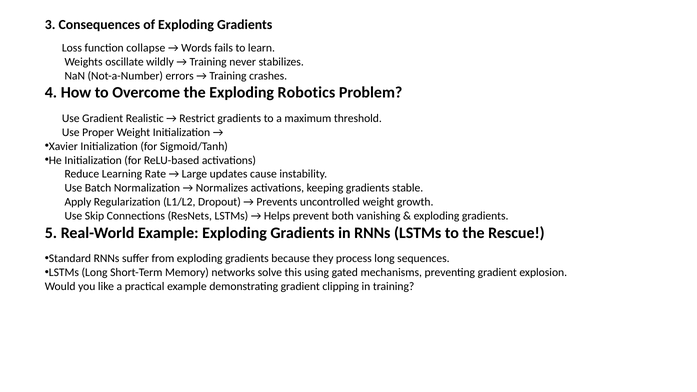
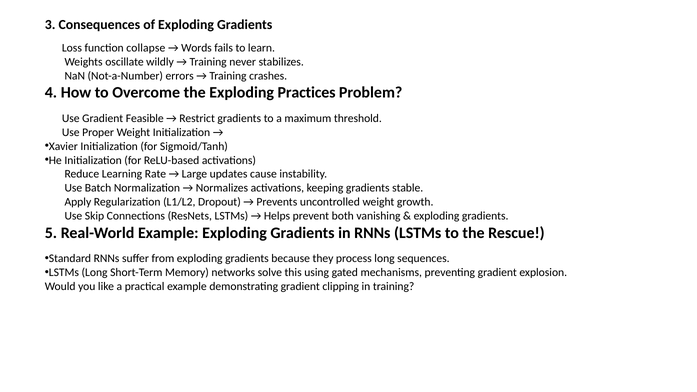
Robotics: Robotics -> Practices (307, 93)
Realistic: Realistic -> Feasible (145, 118)
